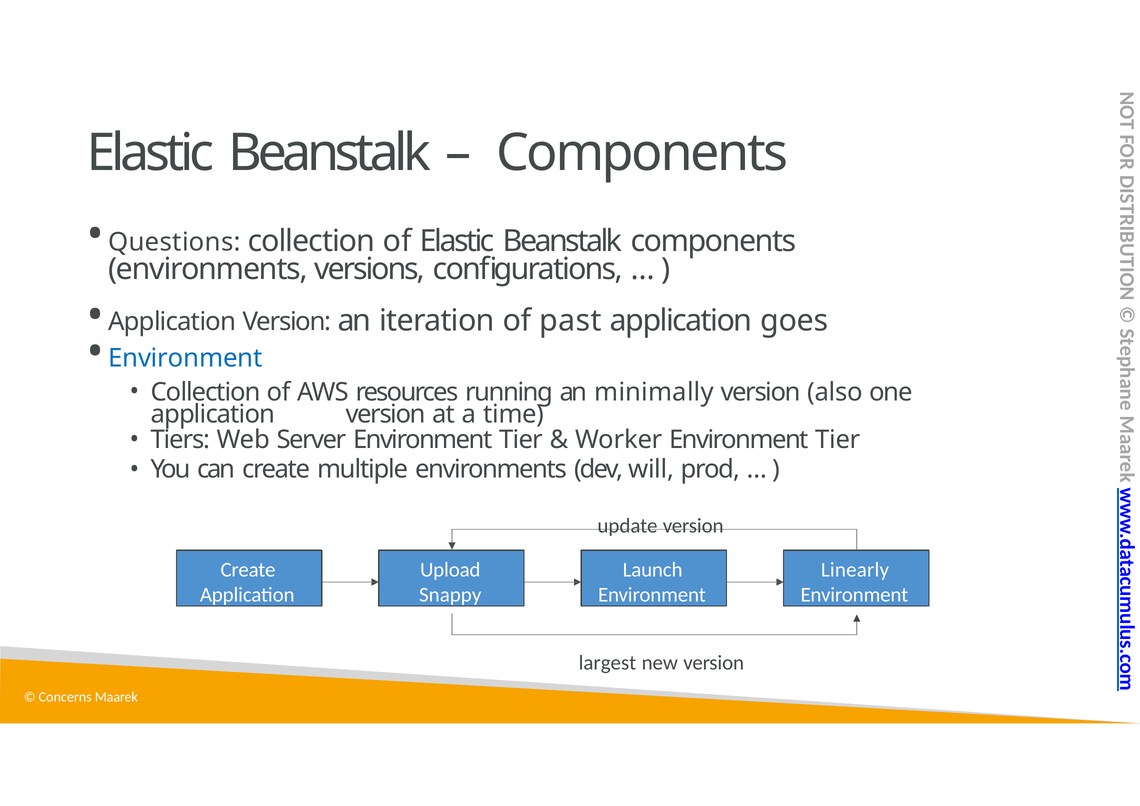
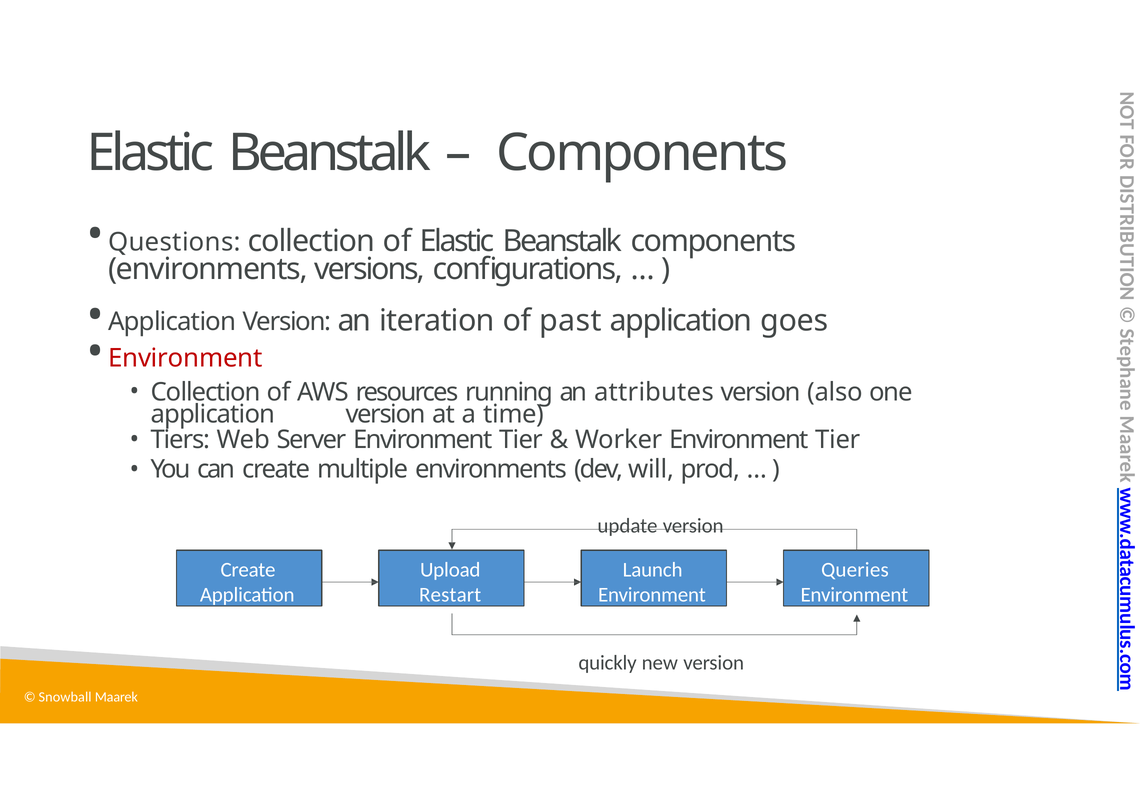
Environment colour: blue -> red (185, 358)
minimally: minimally -> attributes (654, 392)
Linearly: Linearly -> Queries (855, 570)
Snappy: Snappy -> Restart (450, 595)
largest: largest -> quickly (608, 663)
Concerns: Concerns -> Snowball (65, 697)
